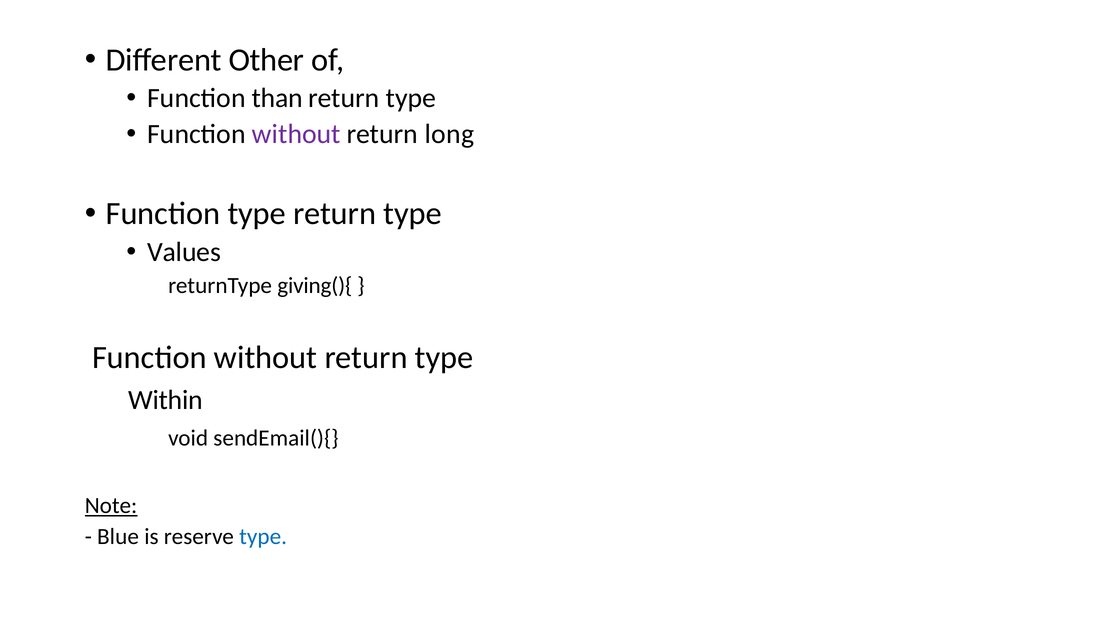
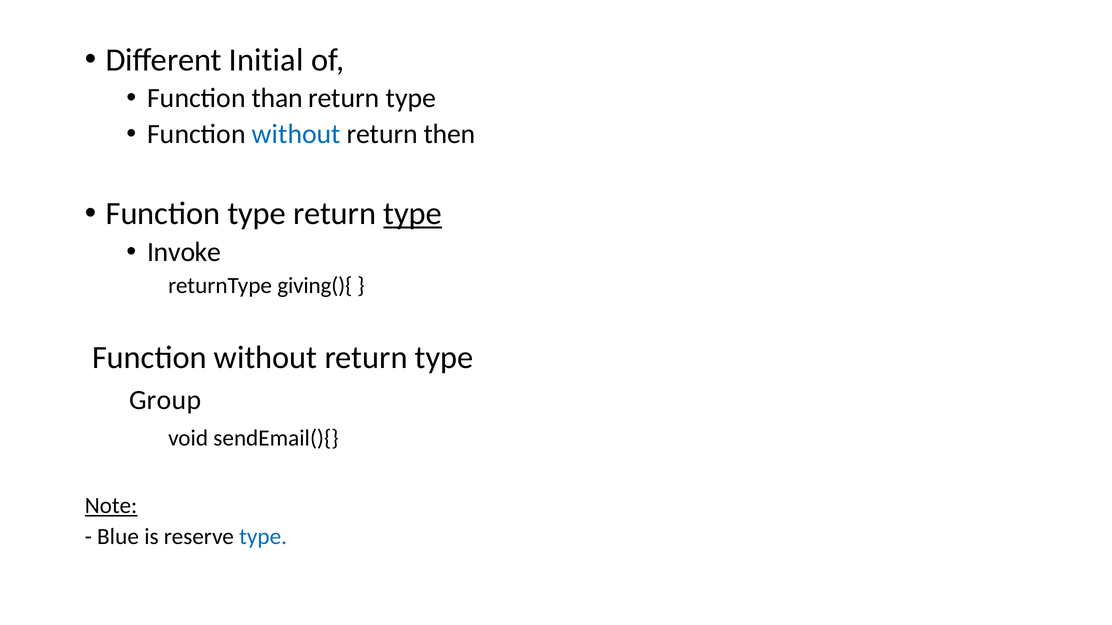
Other: Other -> Initial (266, 60)
without colour: purple -> blue (296, 134)
long: long -> then (450, 134)
type underline: none -> present (413, 214)
Values: Values -> Invoke (184, 252)
Within: Within -> Group (165, 400)
